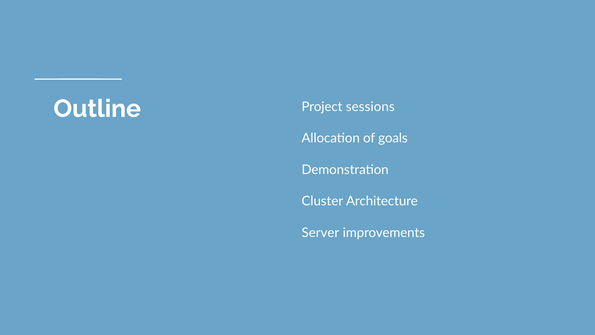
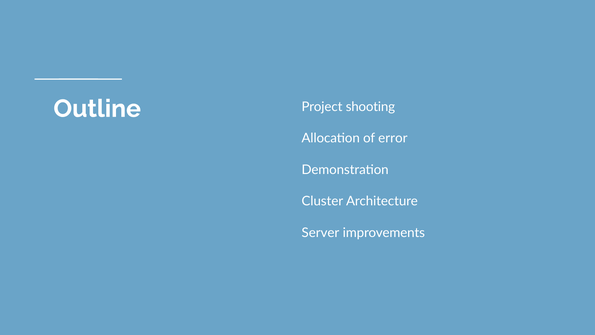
sessions: sessions -> shooting (370, 107)
goals: goals -> error (393, 138)
